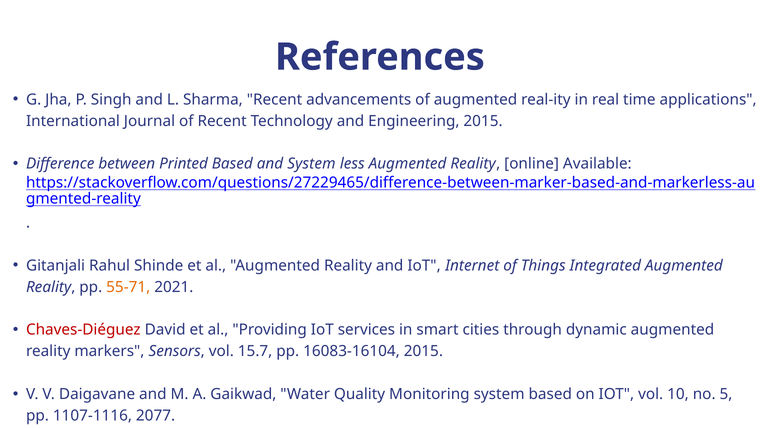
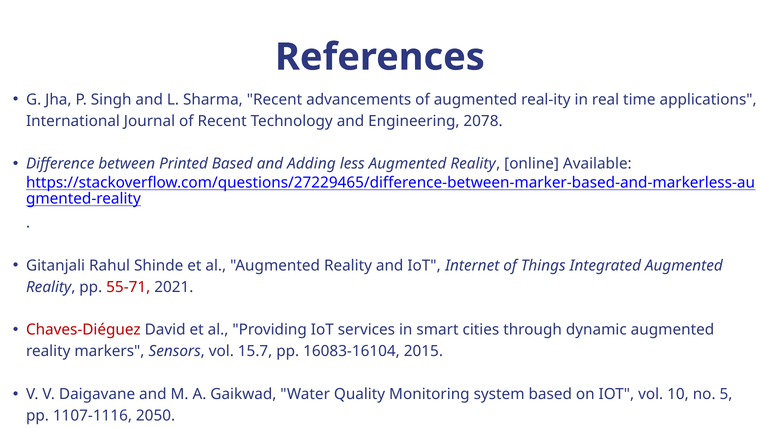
Engineering 2015: 2015 -> 2078 (483, 121)
and System: System -> Adding (311, 164)
55-71 colour: orange -> red (128, 287)
2077: 2077 -> 2050 (156, 415)
